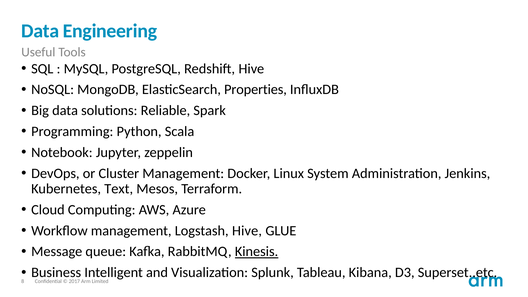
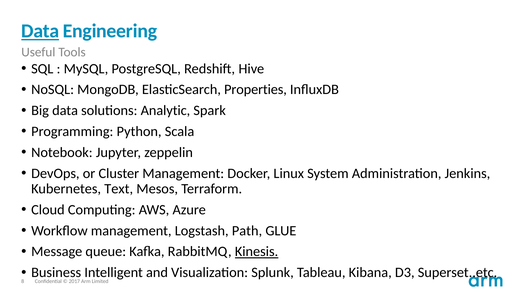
Data underline: none -> present (40, 31)
Reliable: Reliable -> Analytic (165, 111)
Logstash Hive: Hive -> Path (247, 231)
